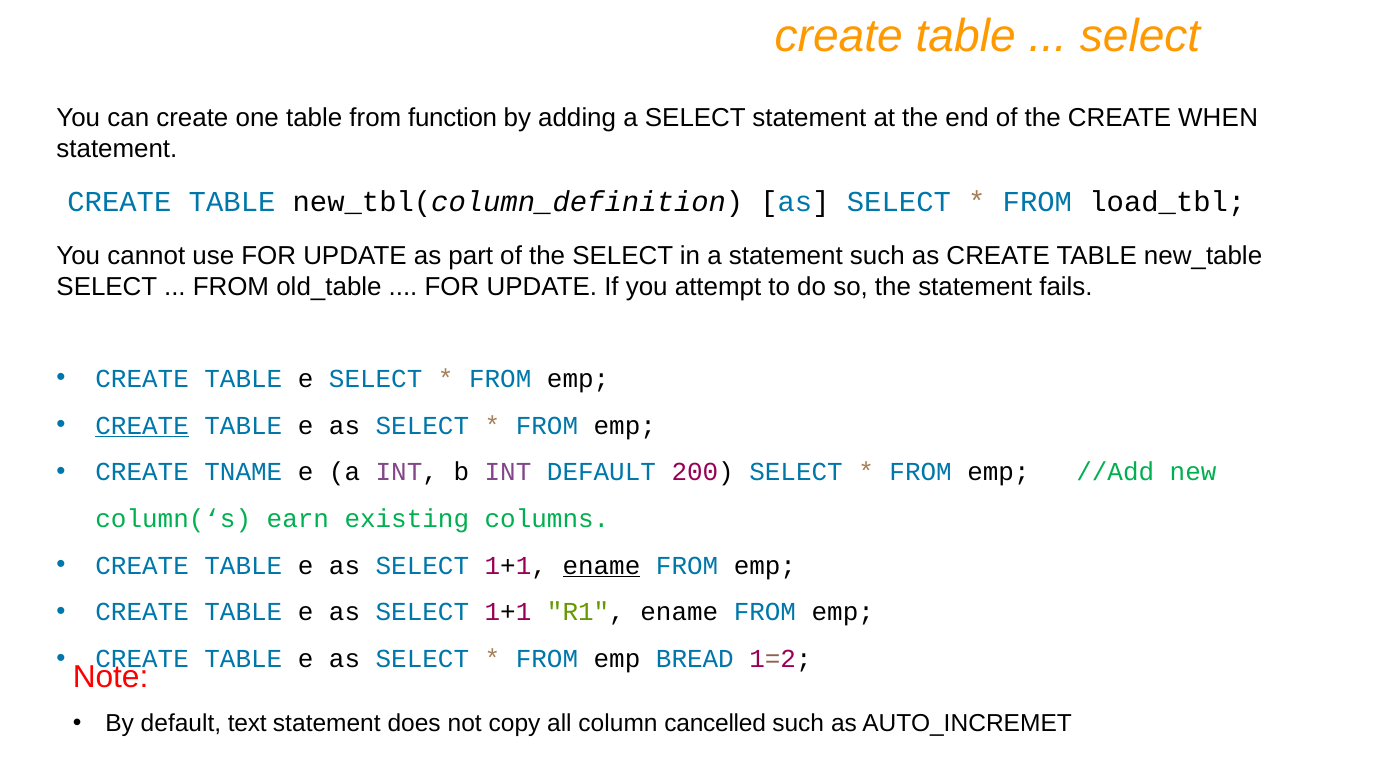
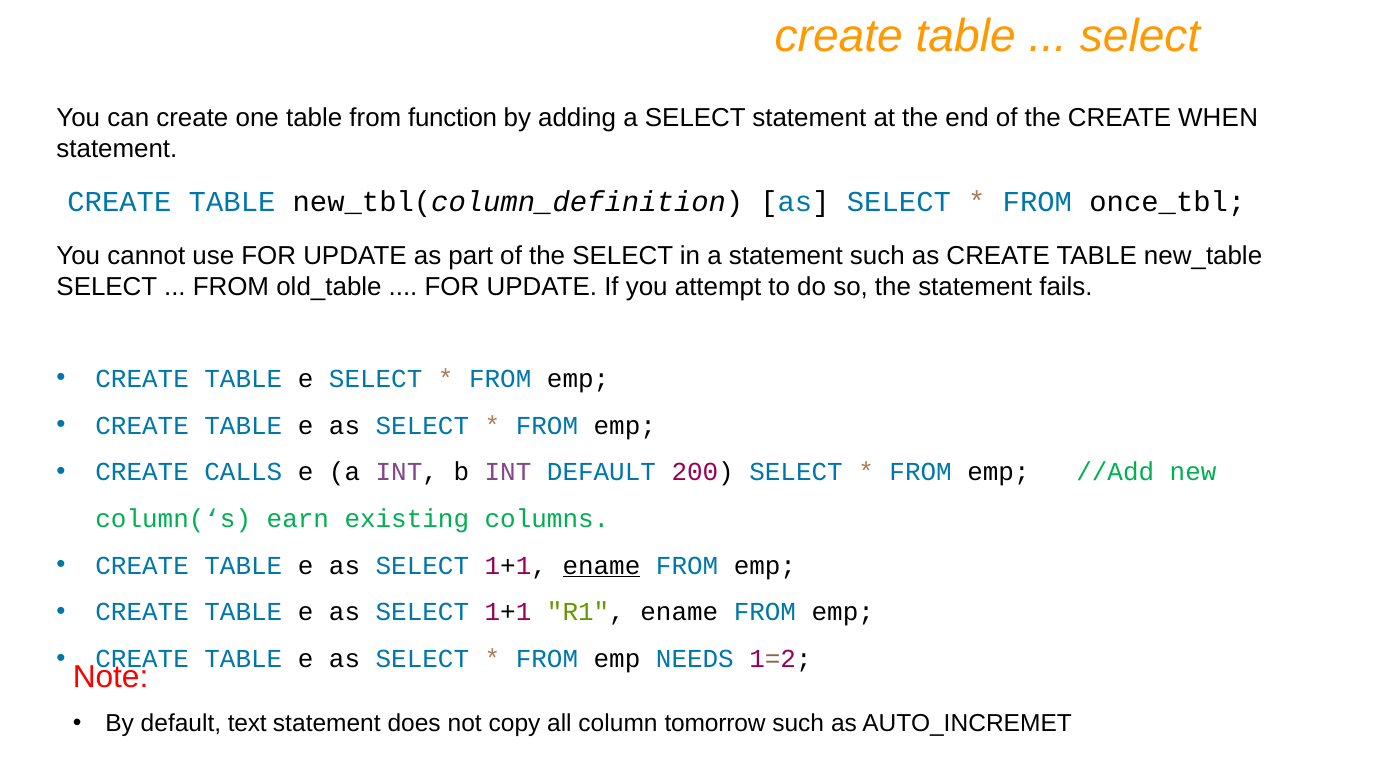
load_tbl: load_tbl -> once_tbl (1167, 202)
CREATE underline: present -> none (142, 426)
TNAME: TNAME -> CALLS (243, 472)
BREAD: BREAD -> NEEDS (695, 659)
cancelled: cancelled -> tomorrow (715, 724)
